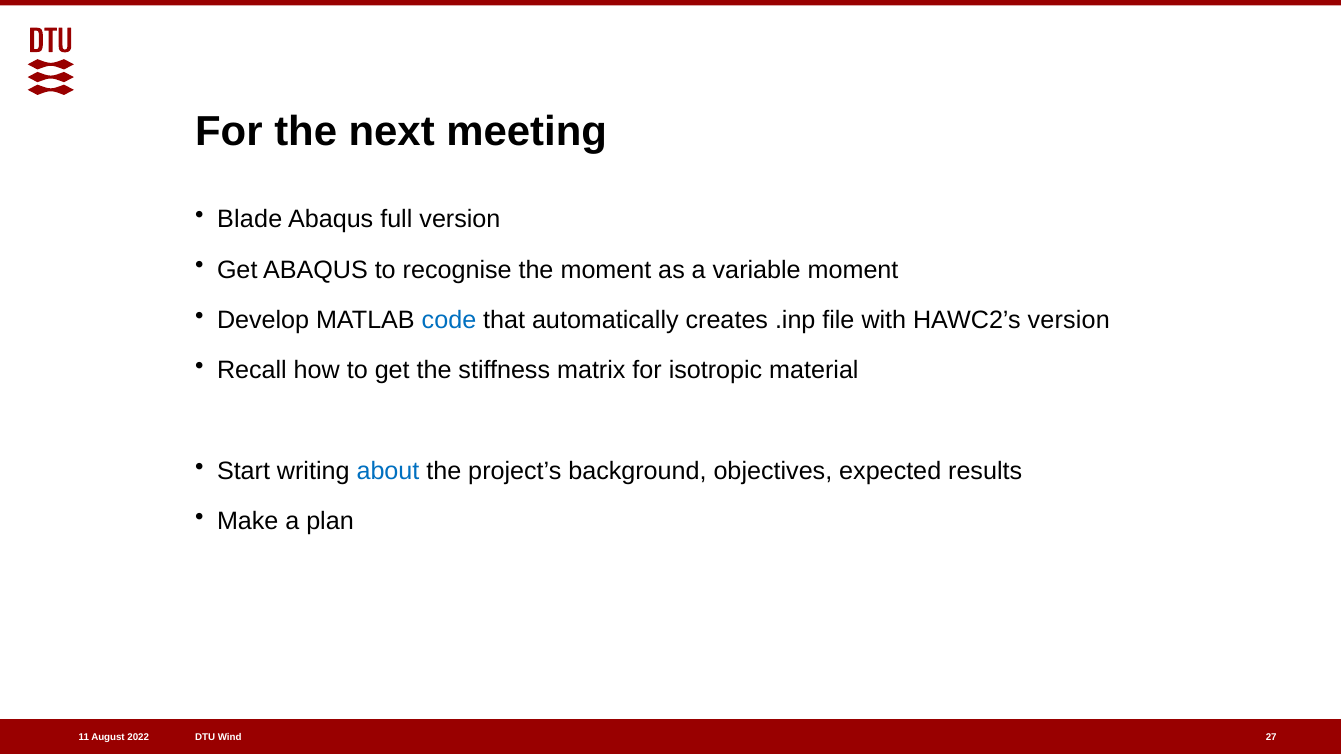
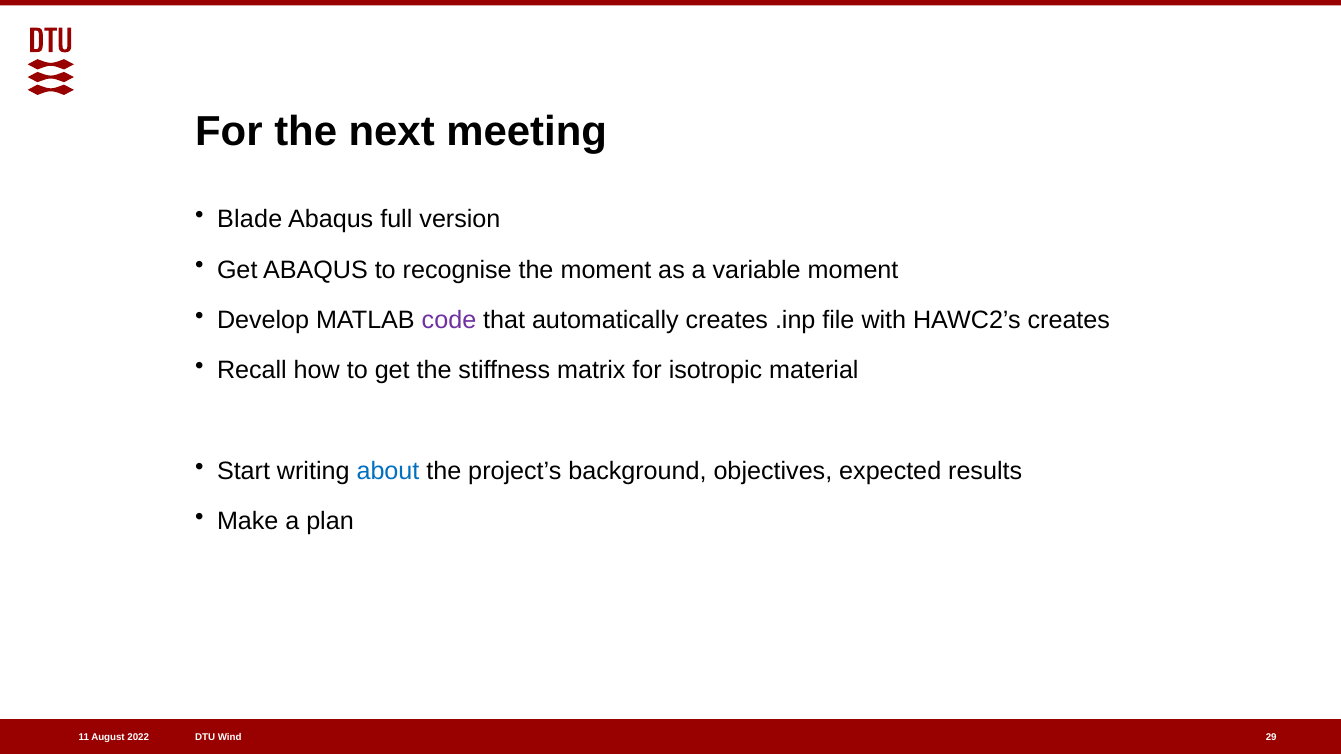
code colour: blue -> purple (449, 320)
HAWC2’s version: version -> creates (1069, 320)
27: 27 -> 29 (1271, 738)
